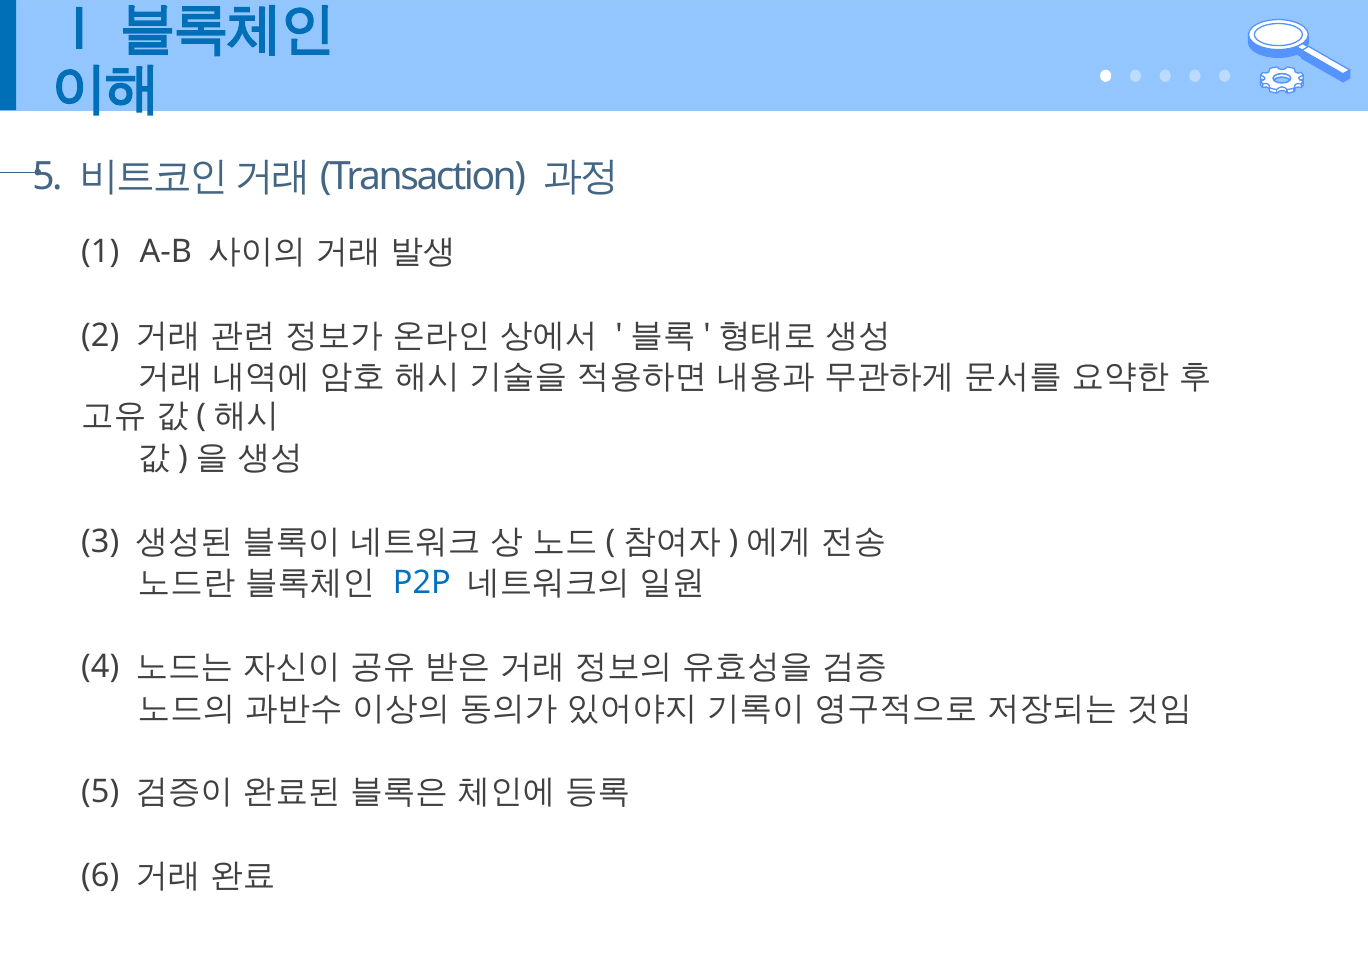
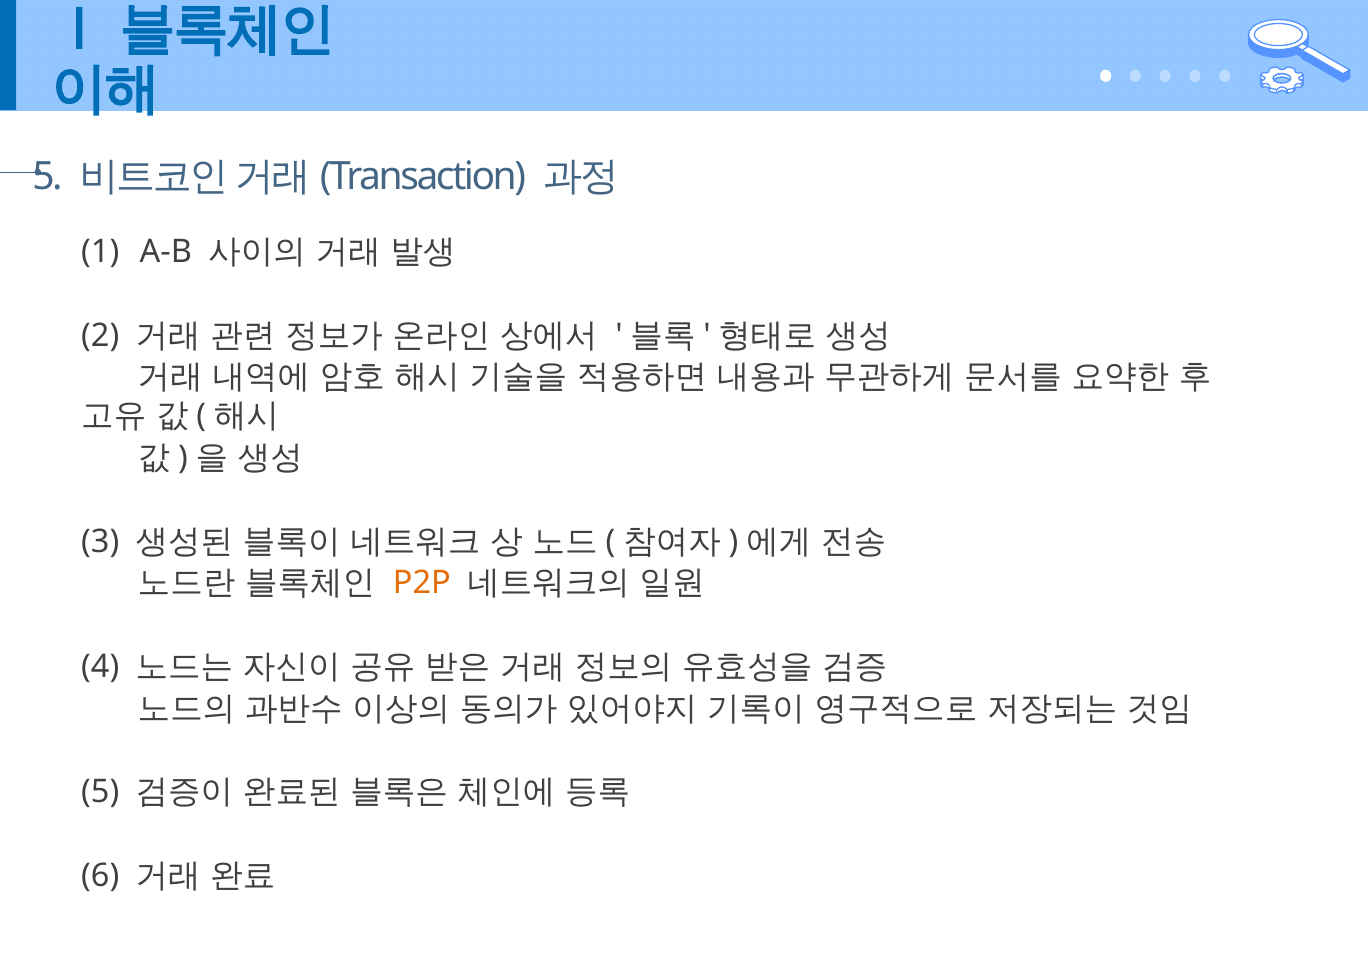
P2P colour: blue -> orange (422, 583)
